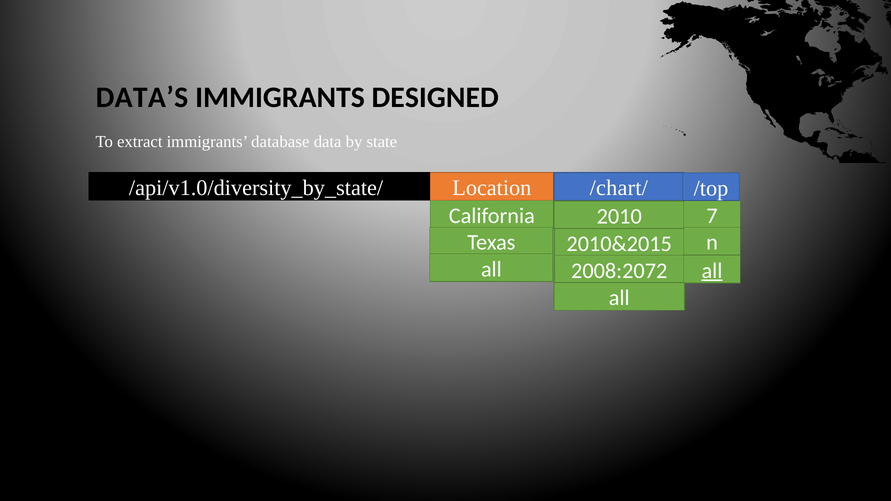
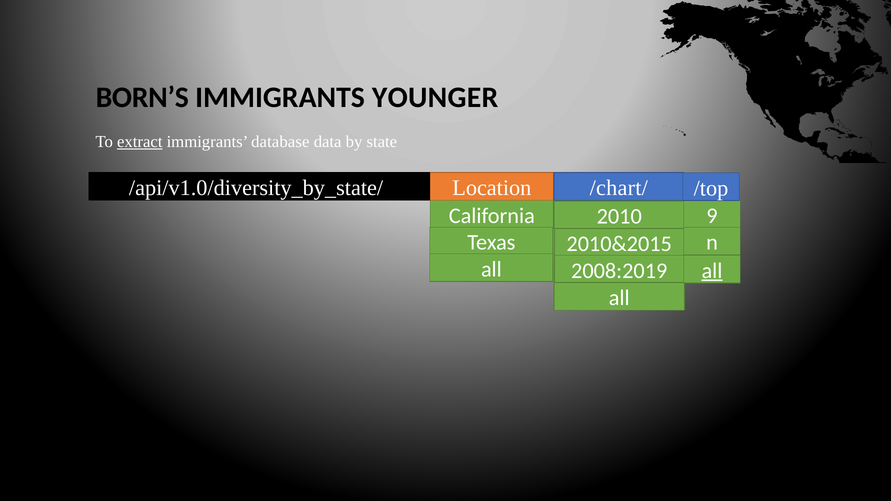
DATA’S: DATA’S -> BORN’S (142, 97)
DESIGNED: DESIGNED -> YOUNGER (435, 97)
extract underline: none -> present (140, 142)
7: 7 -> 9 (712, 216)
2008:2072: 2008:2072 -> 2008:2019 (619, 271)
